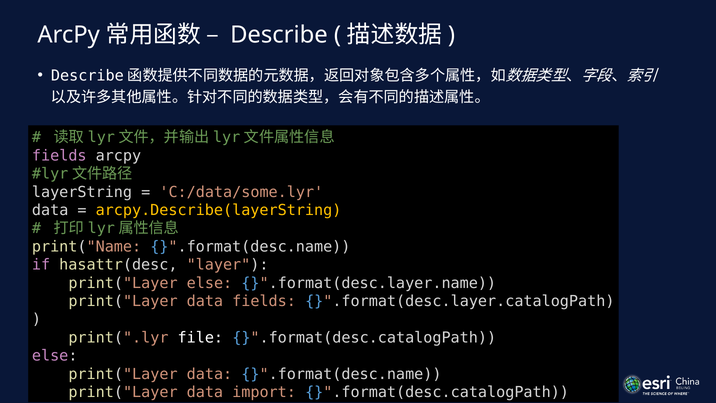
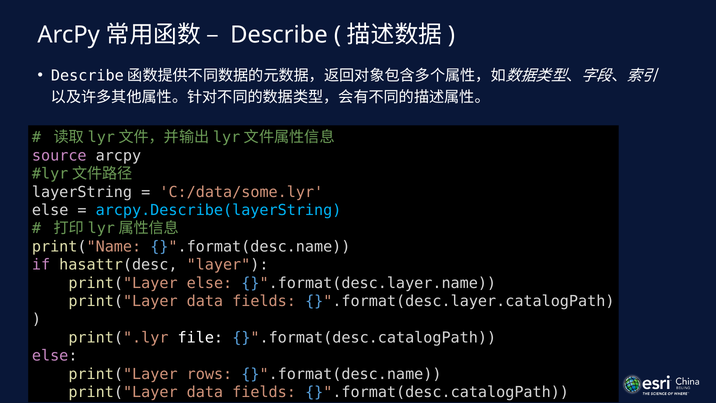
fields: fields -> source (59, 155)
data: data -> else (50, 210)
arcpy.Describe(layerString colour: yellow -> light blue (219, 210)
data: data -> rows (209, 374)
import: import -> fields (264, 392)
